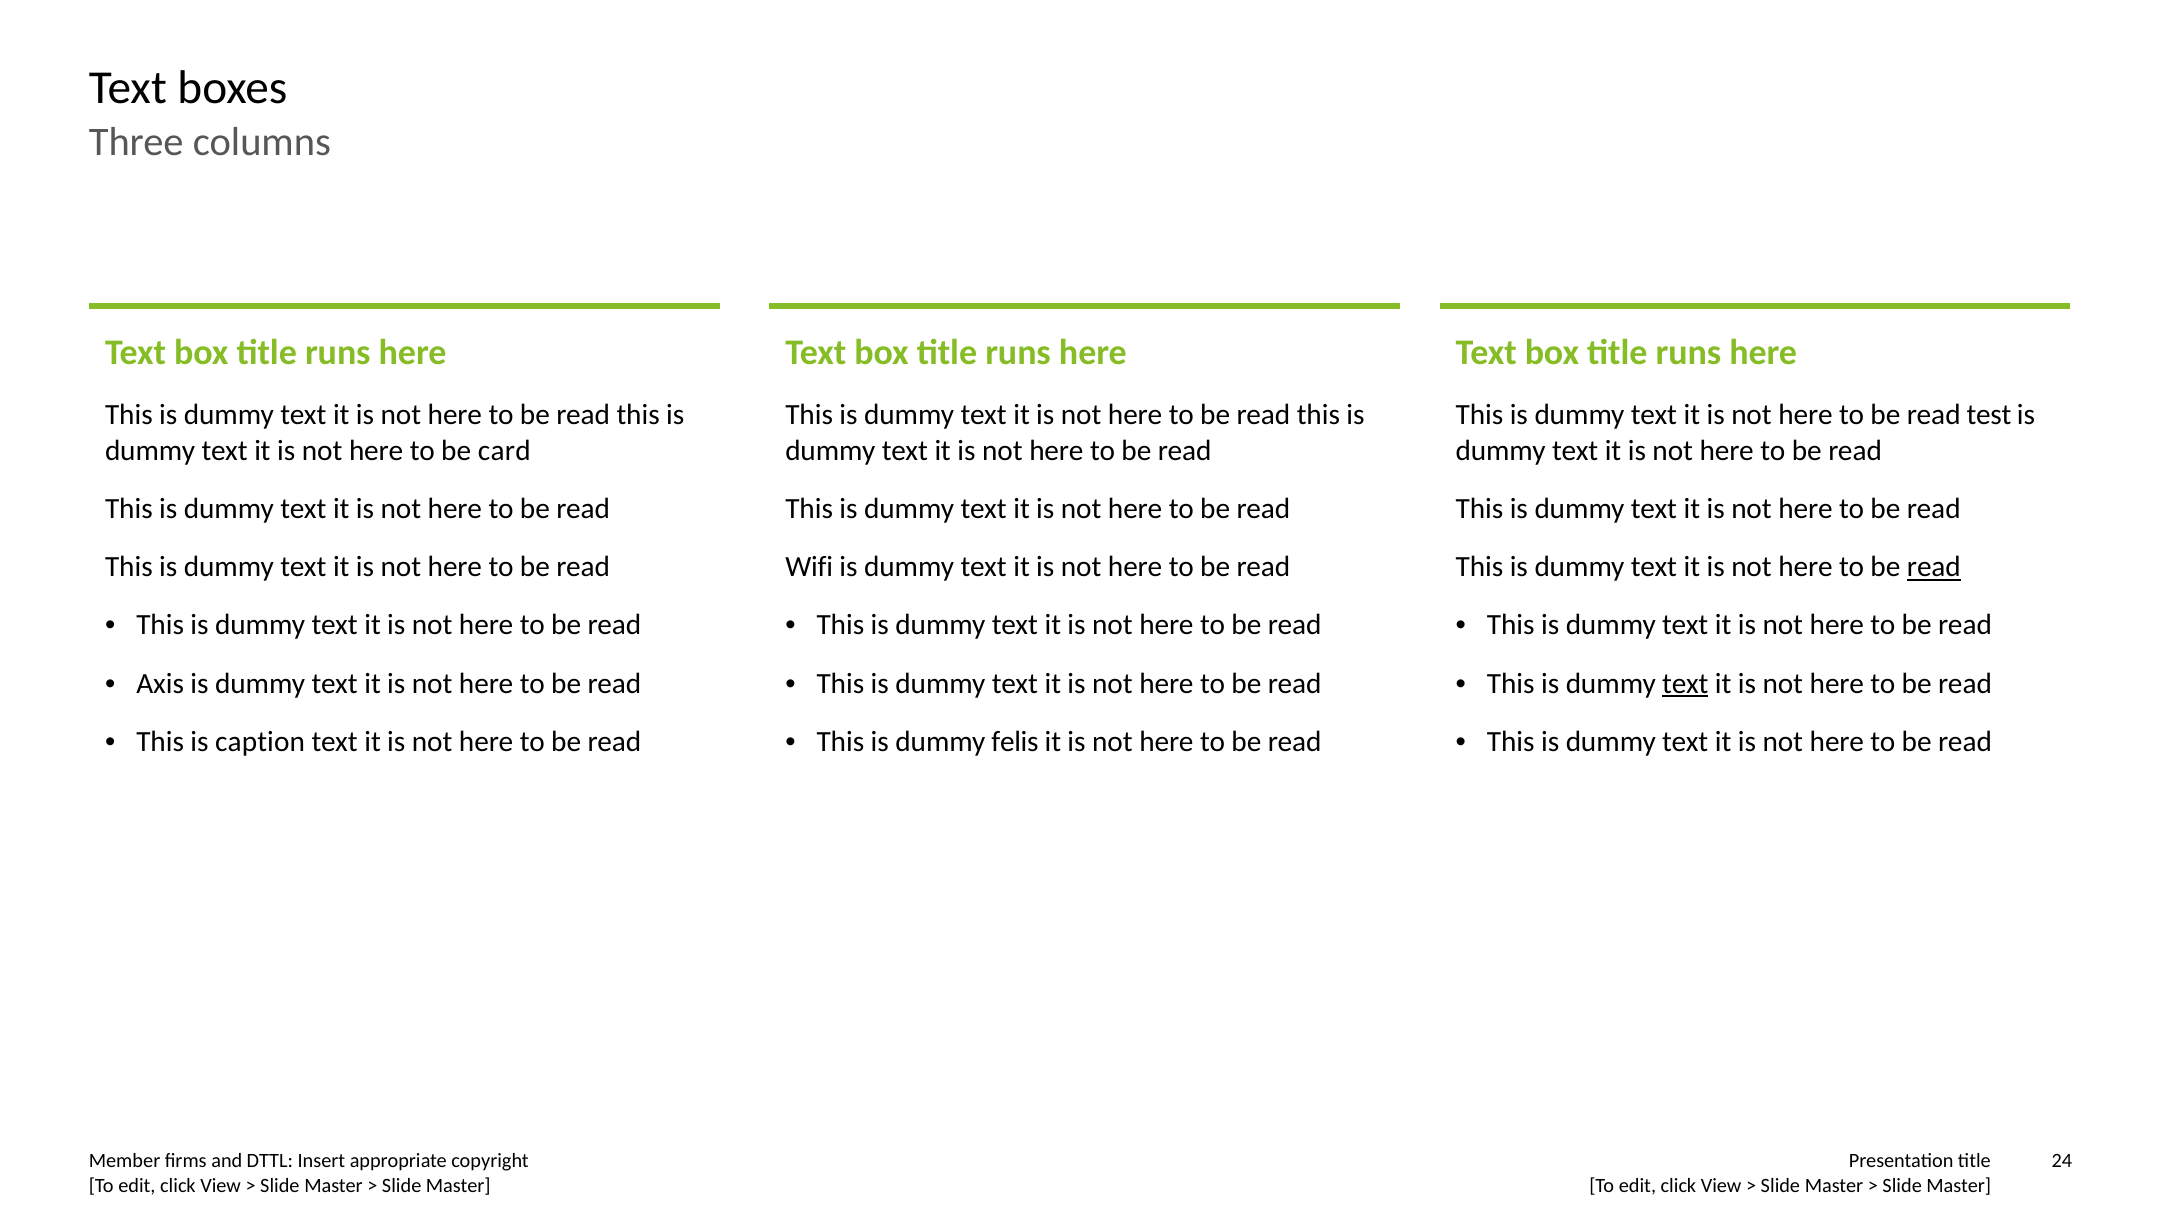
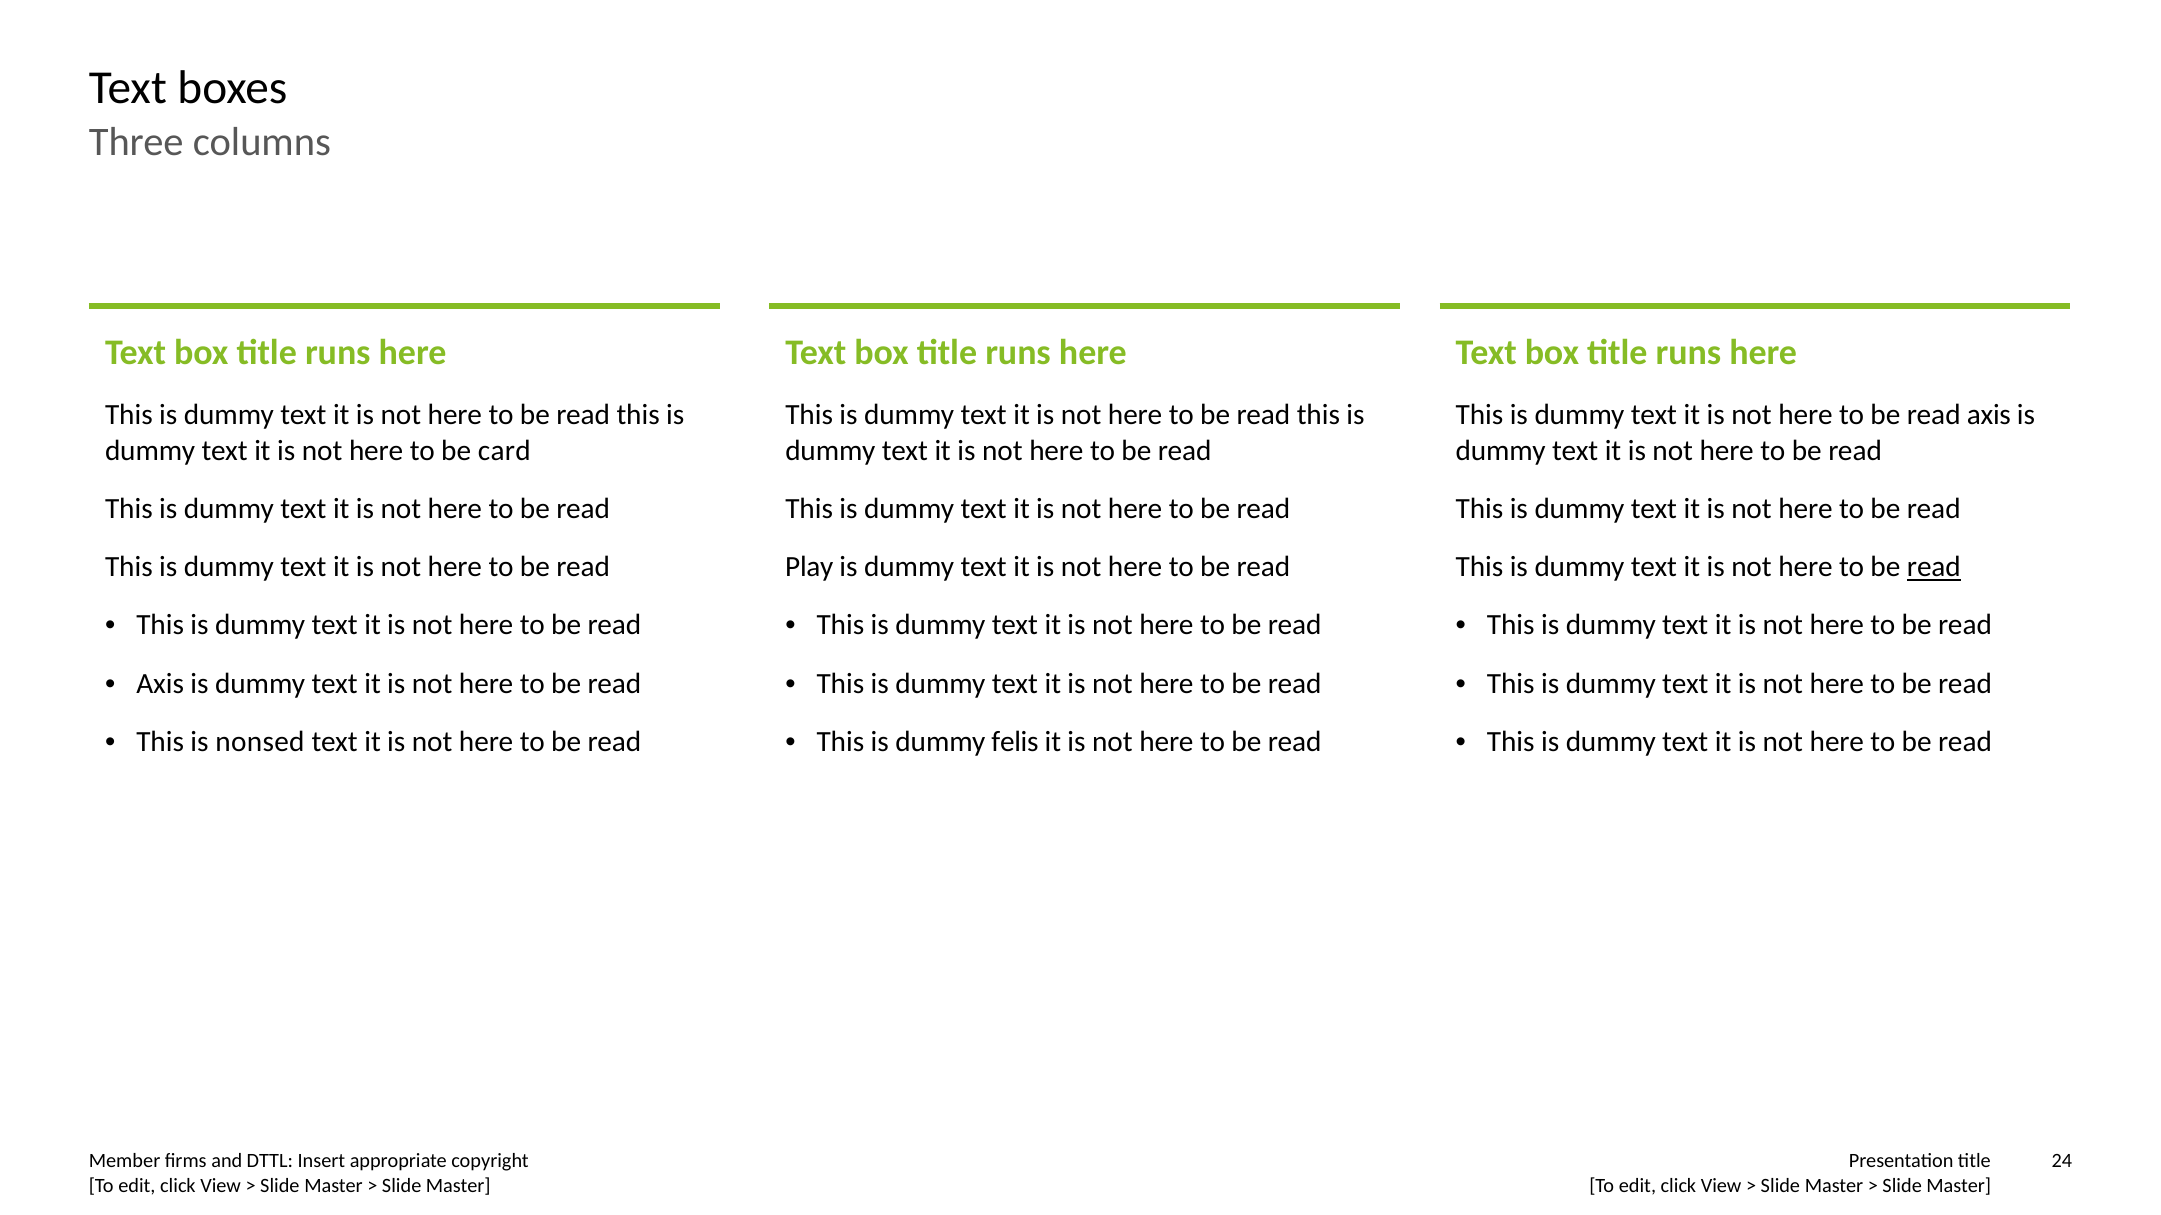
read test: test -> axis (1989, 415)
Wifi: Wifi -> Play (809, 567)
text underline: present -> none (1685, 684)
caption: caption -> nonsed (260, 742)
